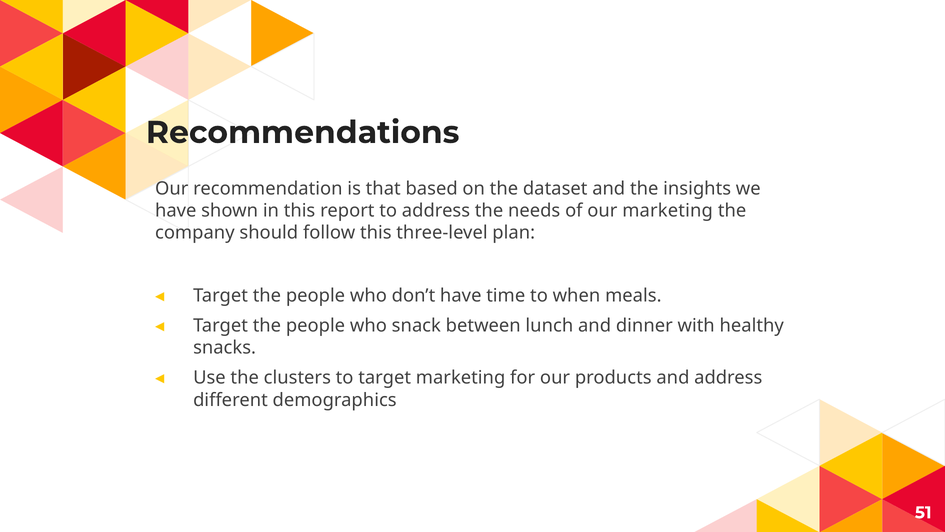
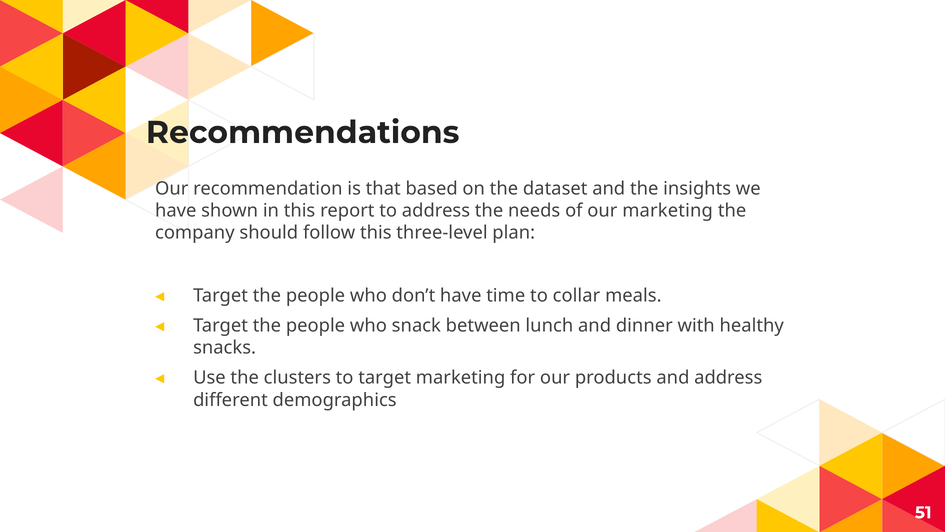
when: when -> collar (576, 296)
